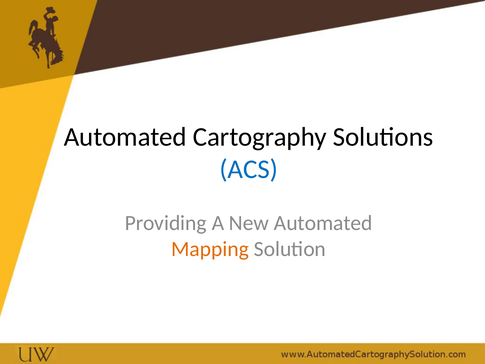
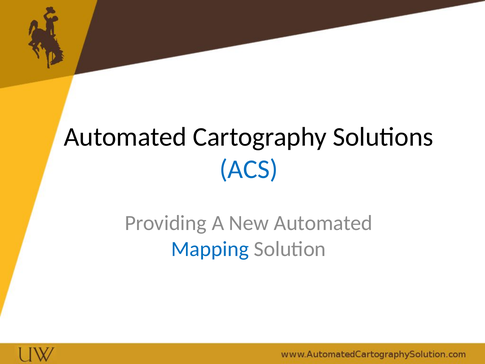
Mapping colour: orange -> blue (210, 249)
